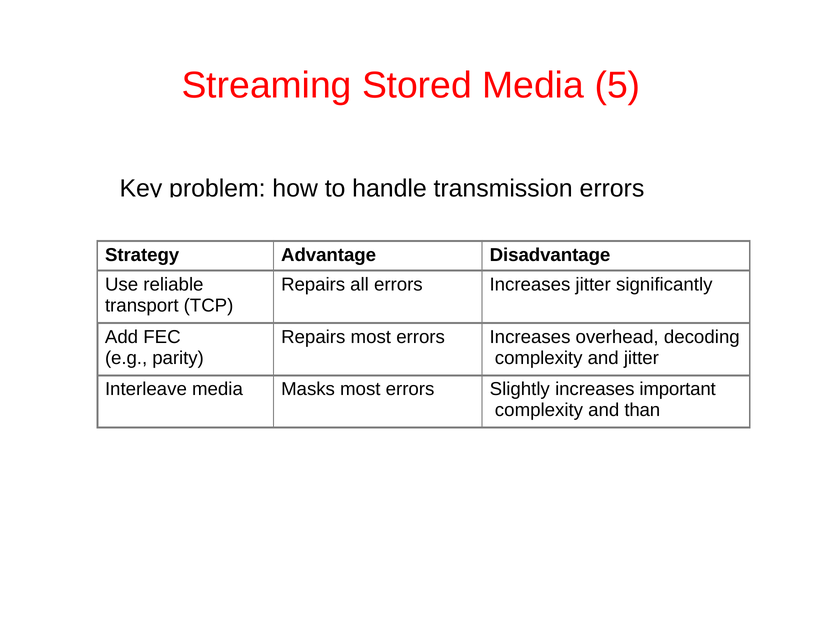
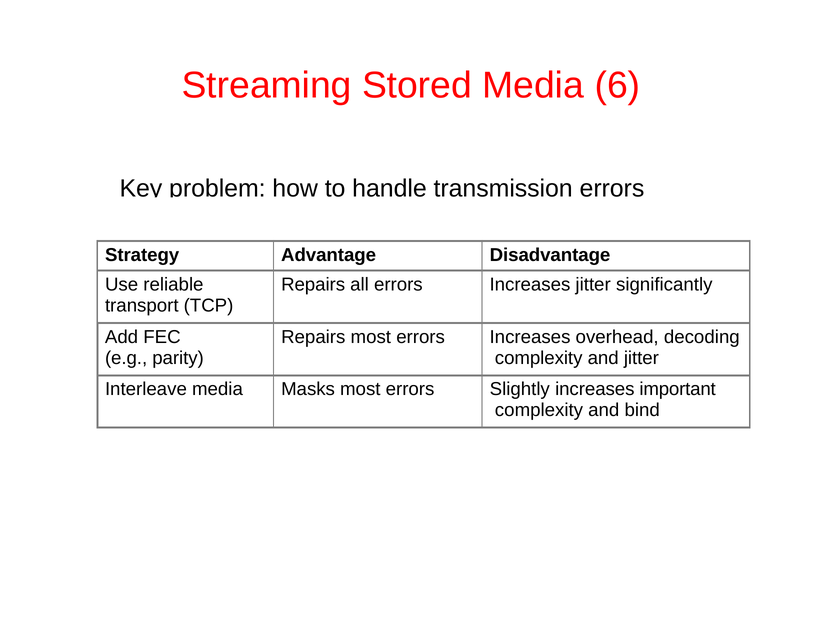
5: 5 -> 6 (618, 86)
than: than -> bind (642, 410)
